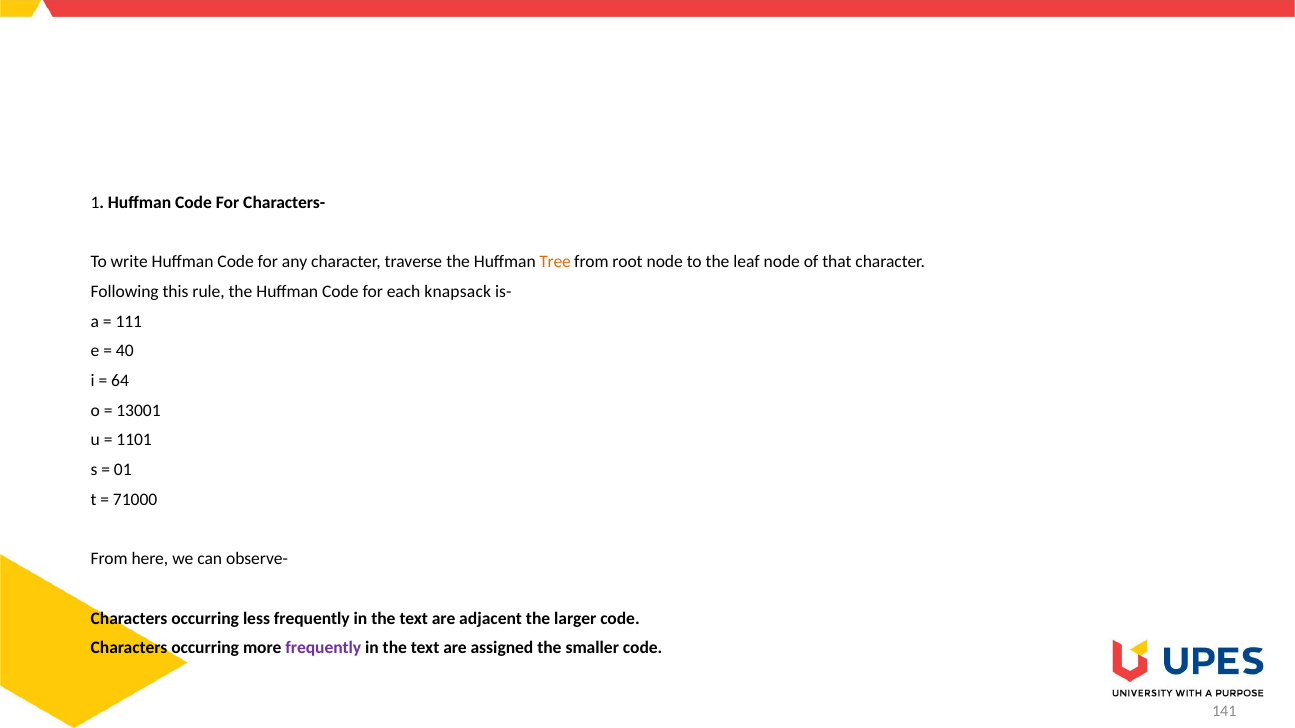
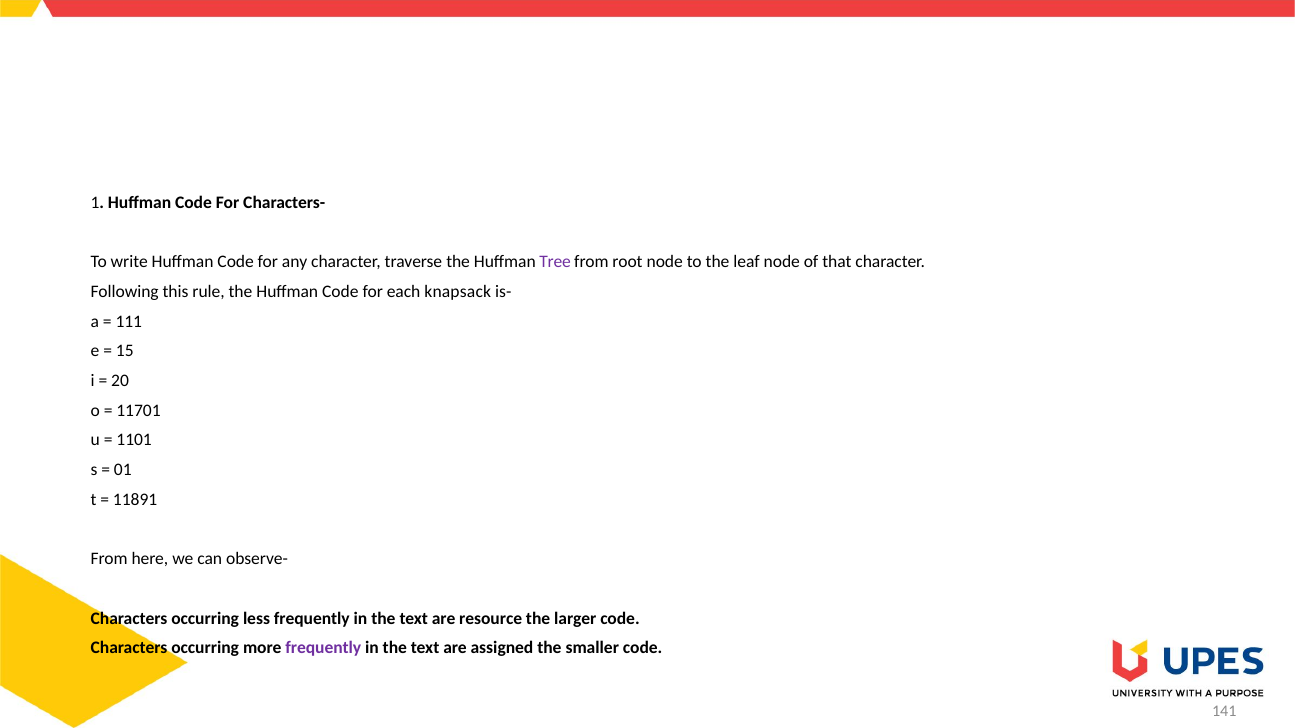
Tree colour: orange -> purple (555, 262)
40: 40 -> 15 (125, 351)
64: 64 -> 20 (120, 381)
13001: 13001 -> 11701 (139, 411)
71000: 71000 -> 11891 (135, 500)
adjacent: adjacent -> resource (491, 619)
